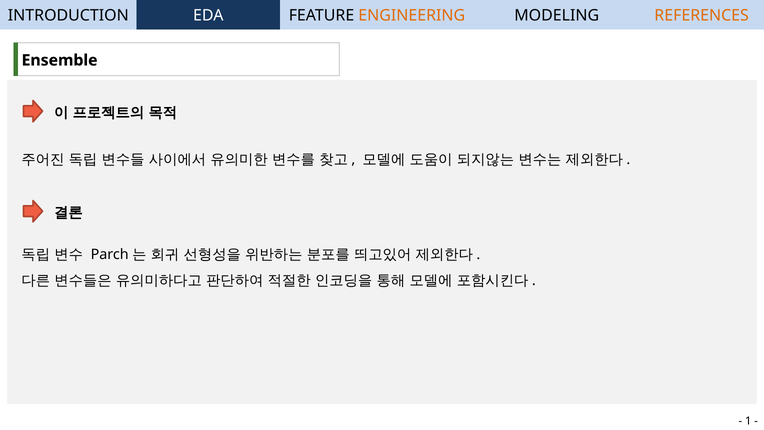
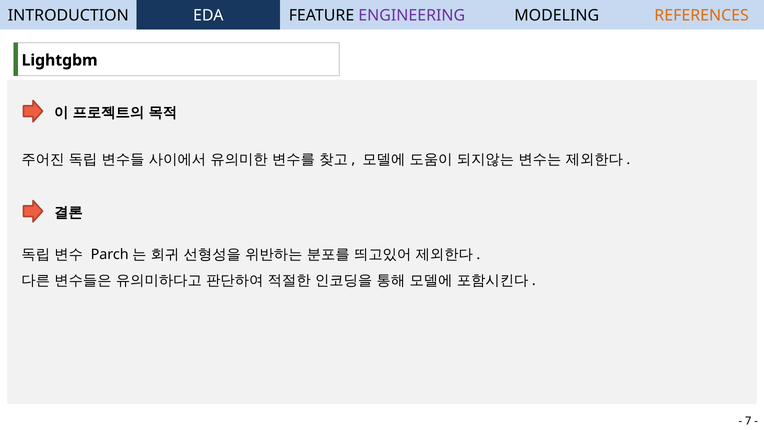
ENGINEERING colour: orange -> purple (412, 16)
Ensemble: Ensemble -> Lightgbm (60, 60)
1: 1 -> 7 (748, 421)
